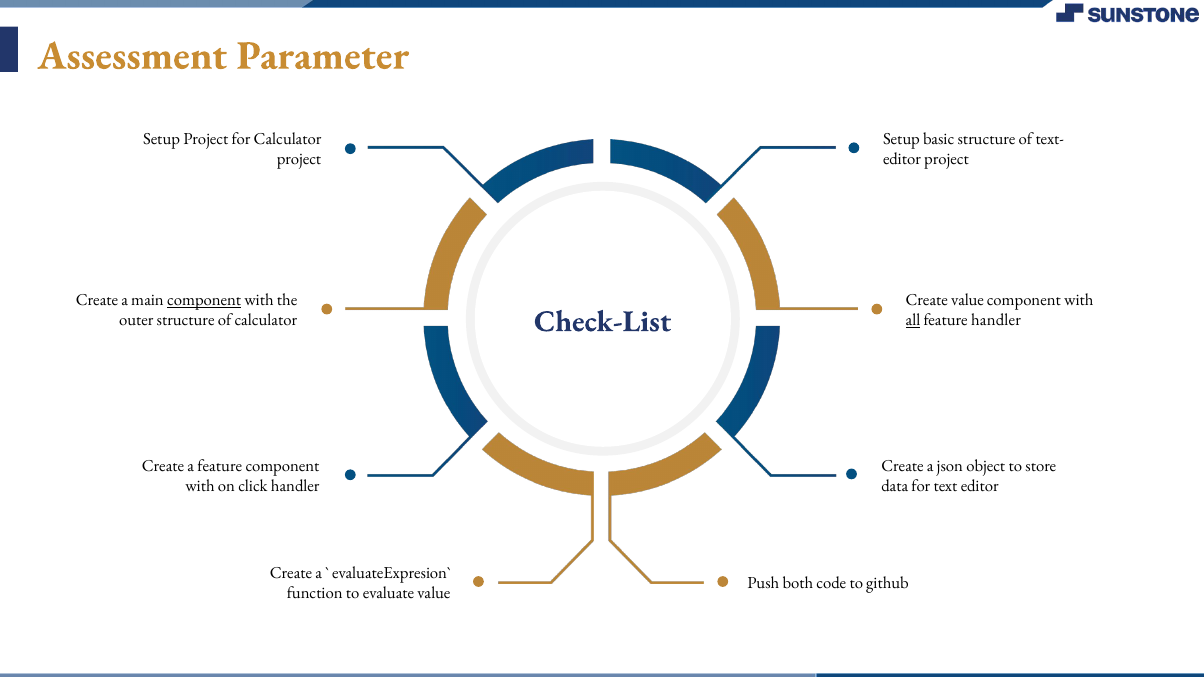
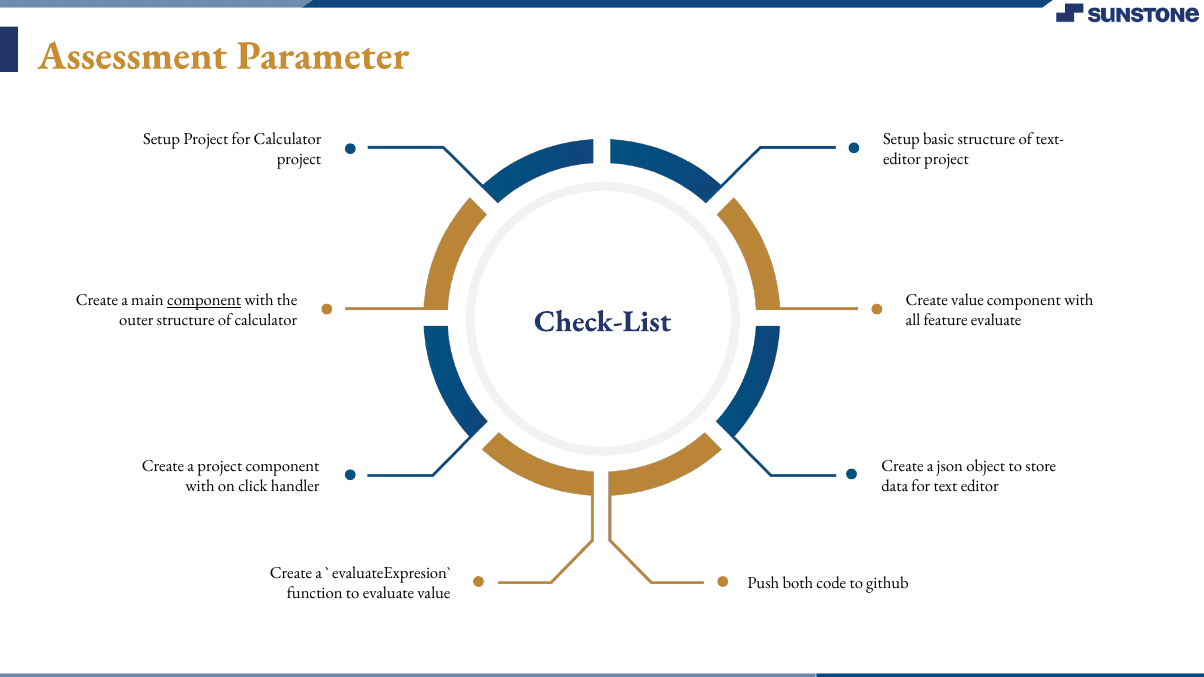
all underline: present -> none (913, 320)
feature handler: handler -> evaluate (996, 320)
a feature: feature -> project (220, 466)
